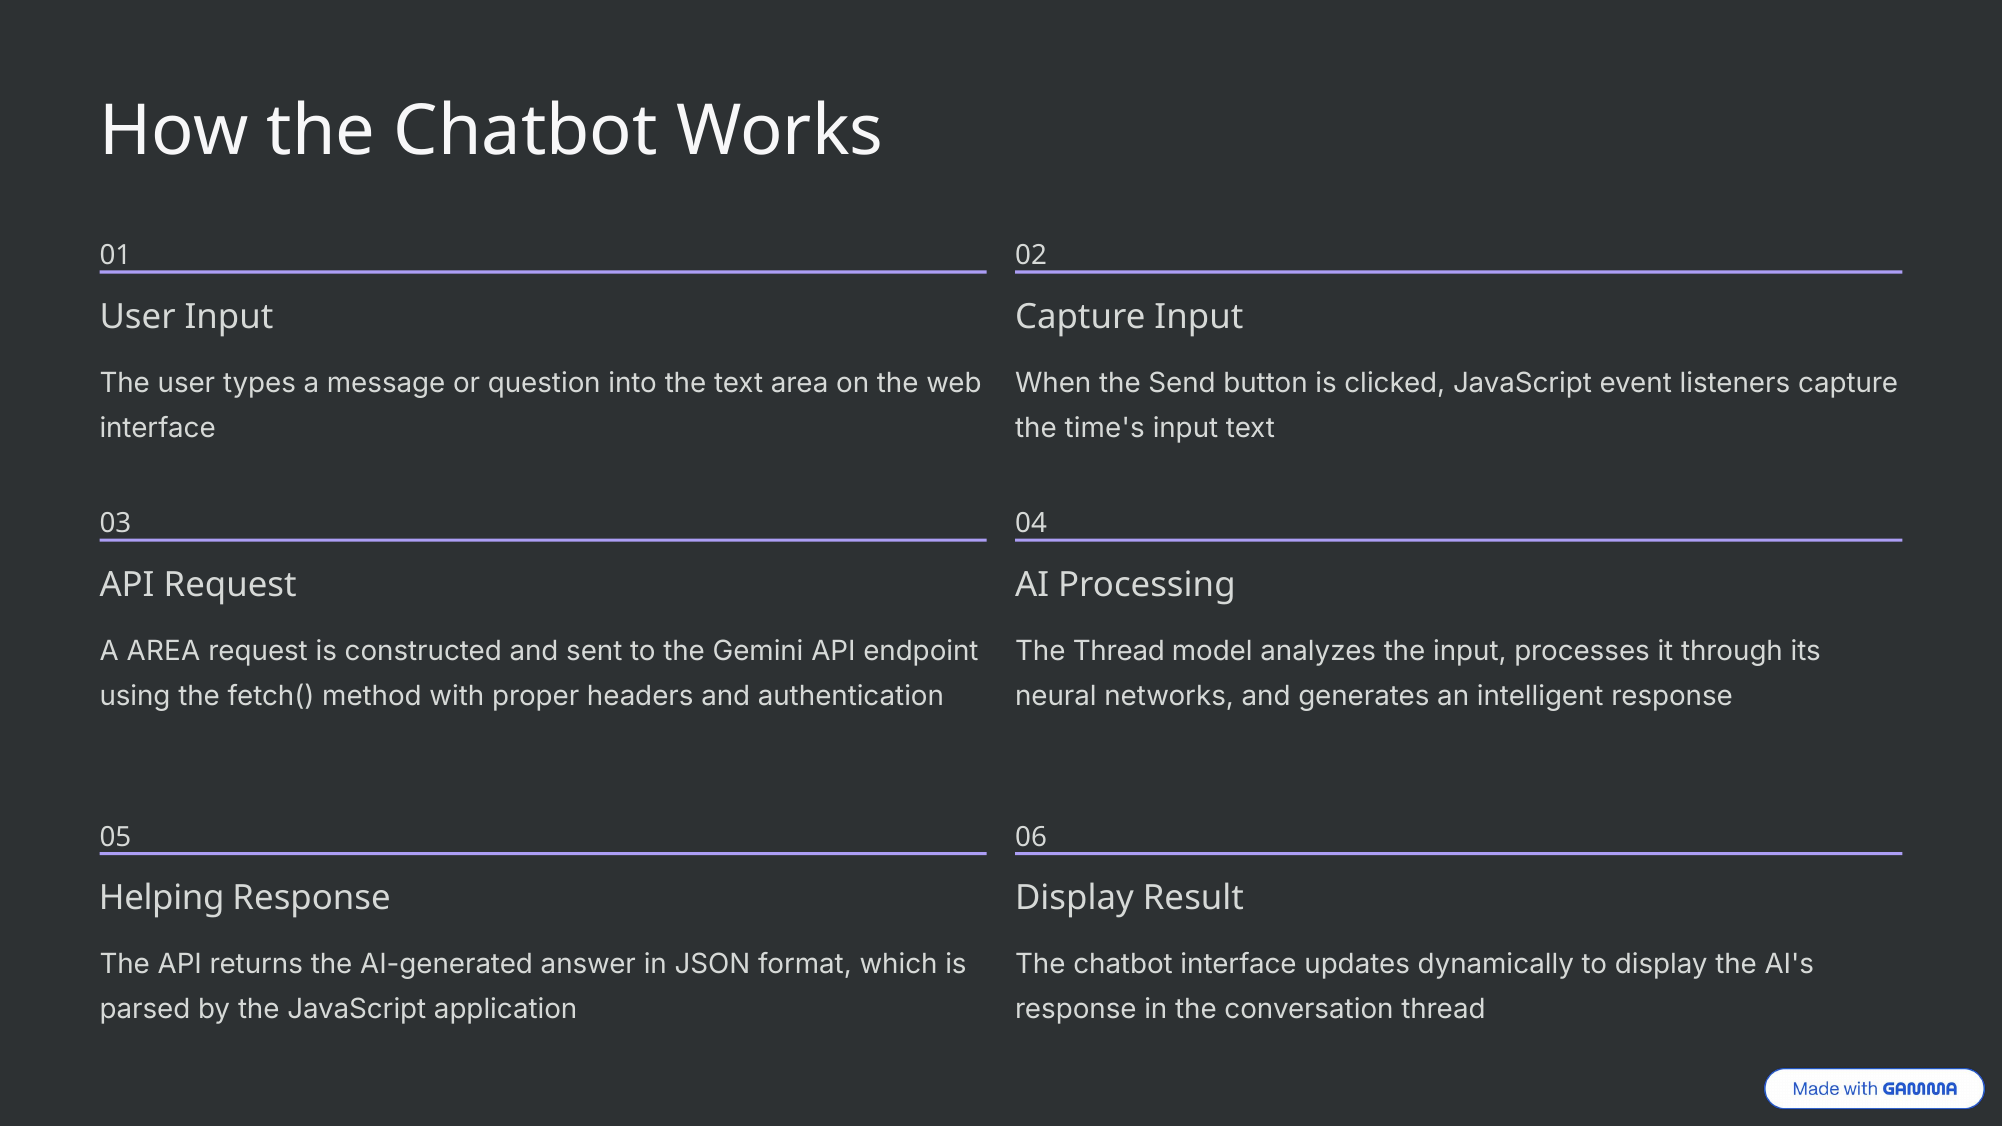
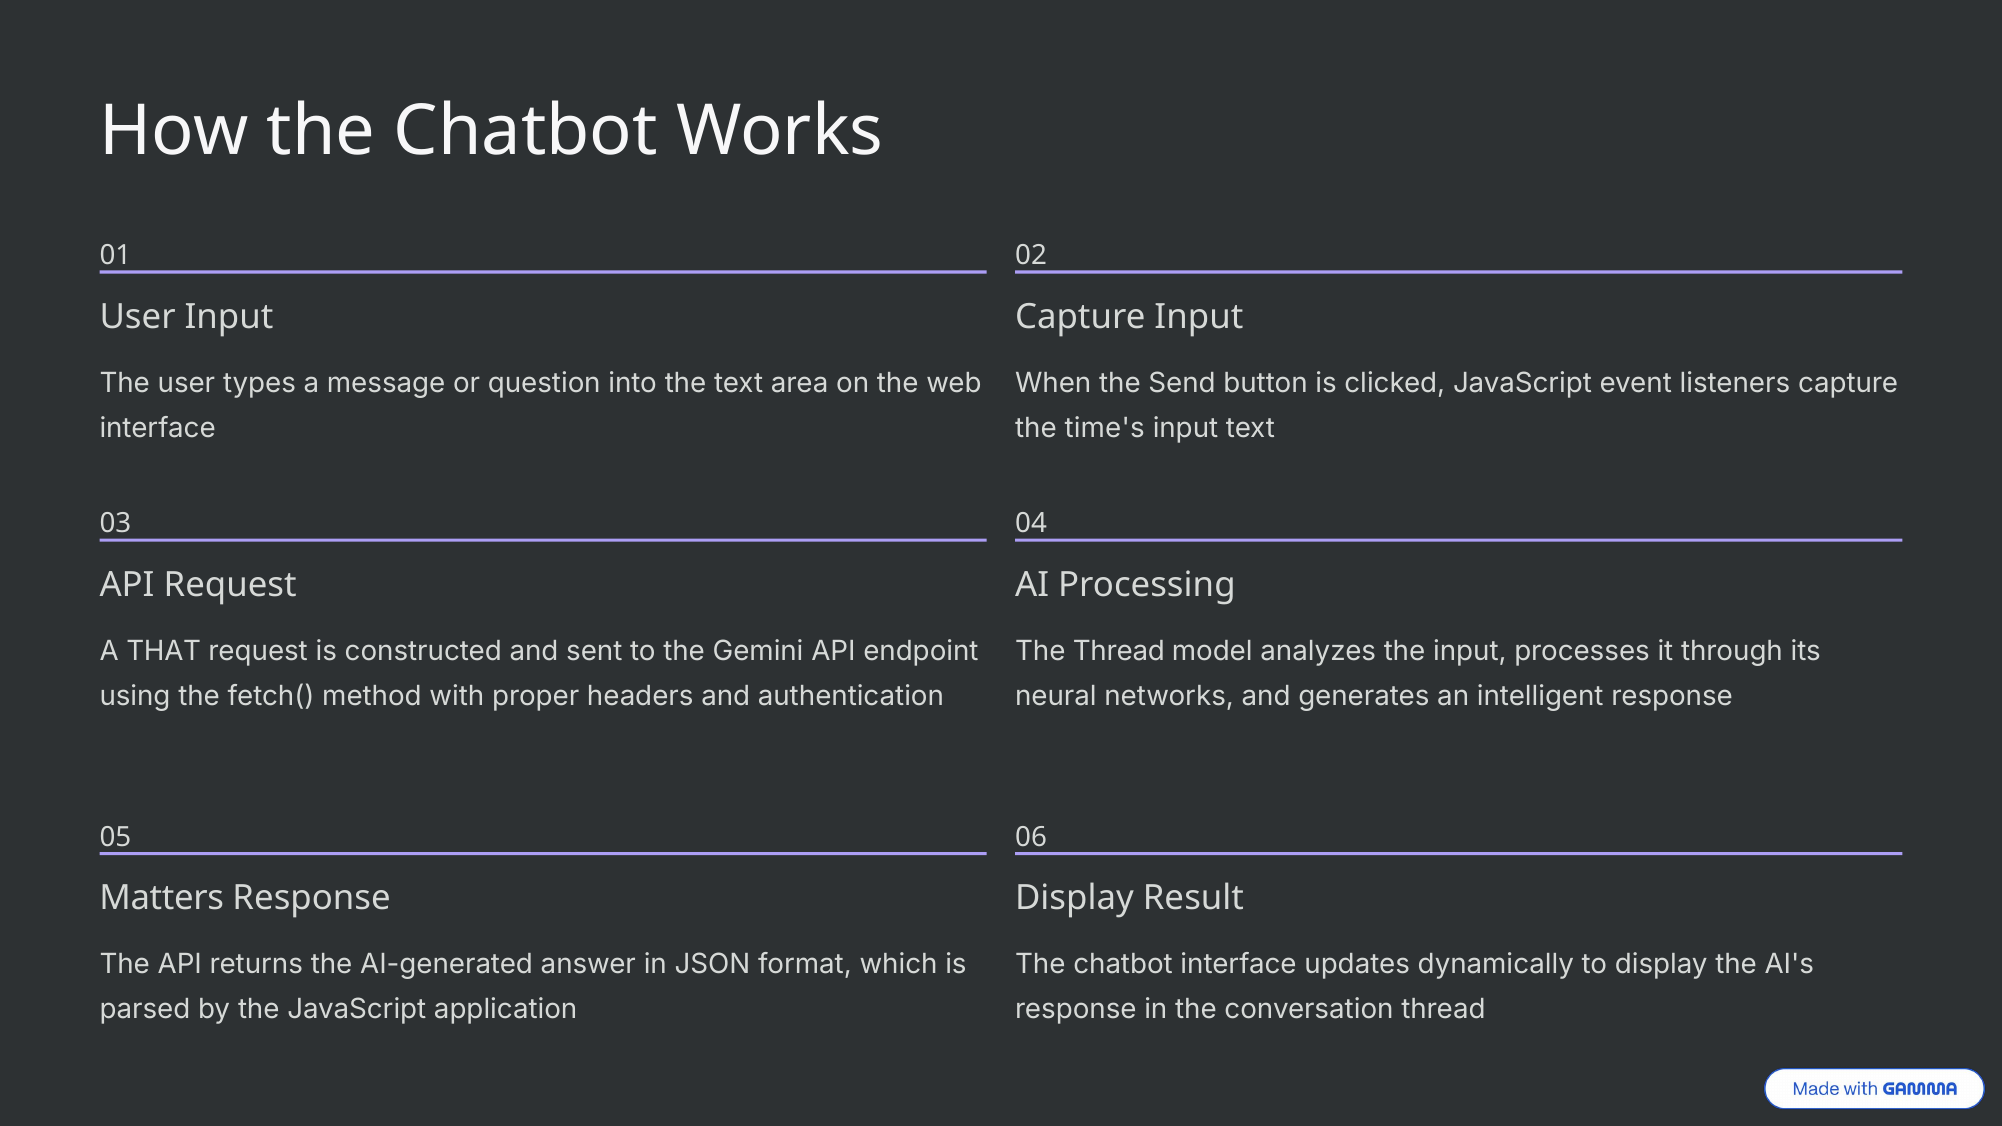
A AREA: AREA -> THAT (164, 651)
Helping: Helping -> Matters (162, 899)
